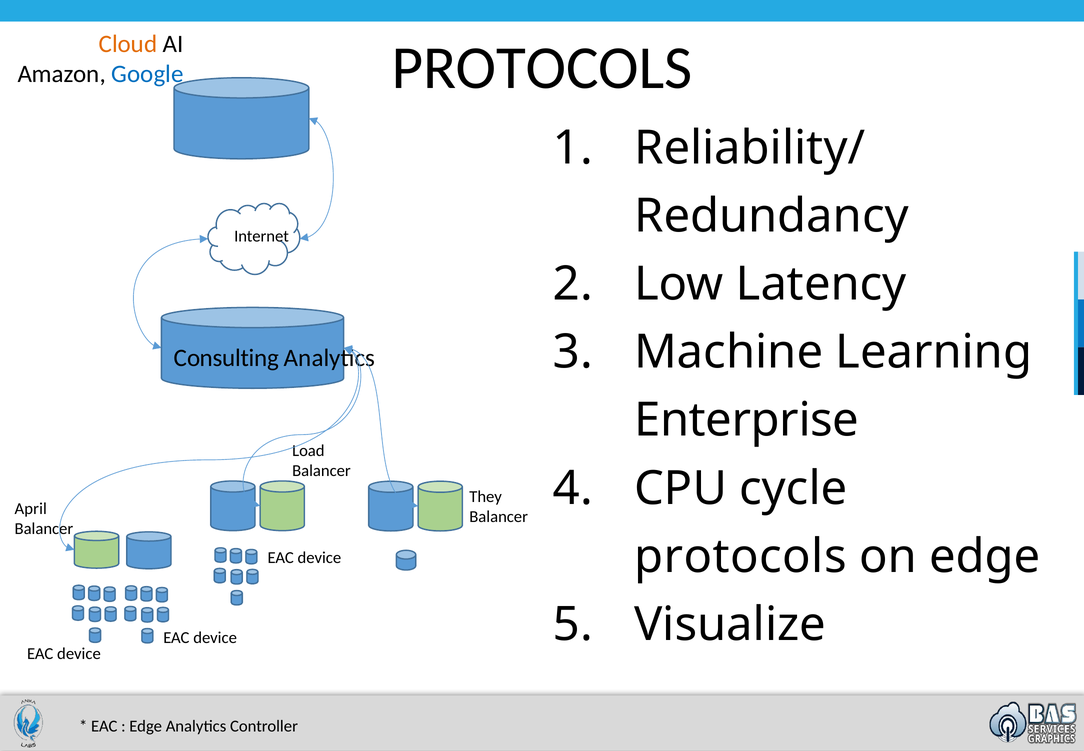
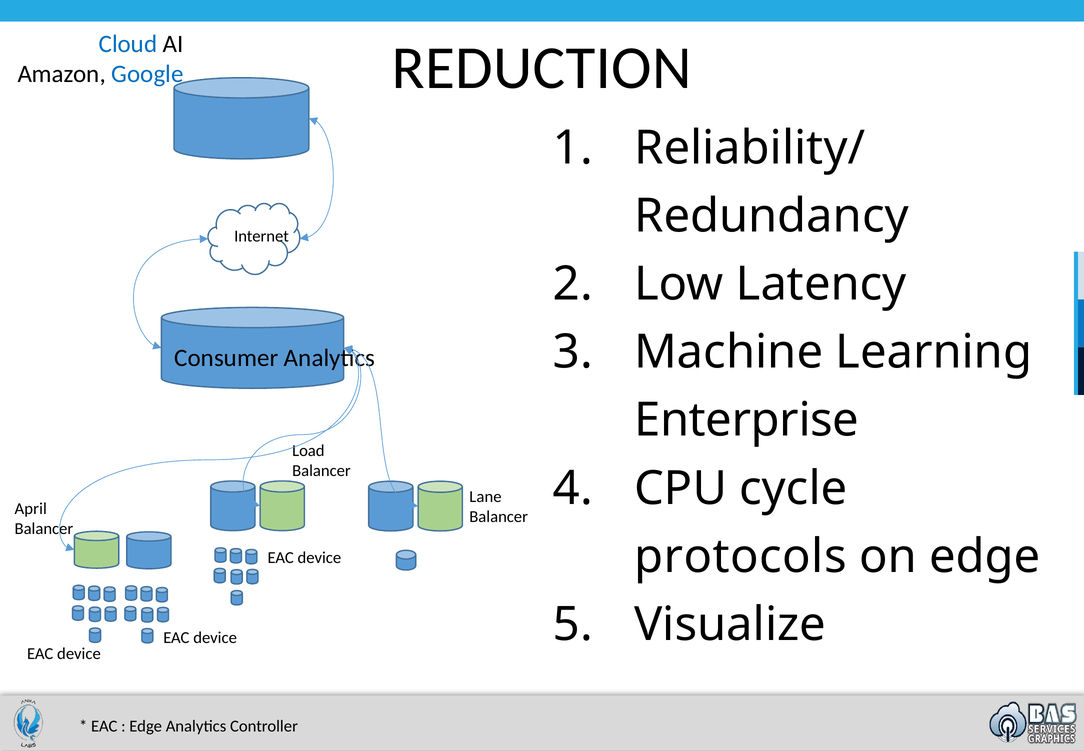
Cloud colour: orange -> blue (128, 44)
PROTOCOLS: PROTOCOLS -> REDUCTION (542, 68)
Consulting: Consulting -> Consumer (226, 358)
They: They -> Lane (485, 497)
